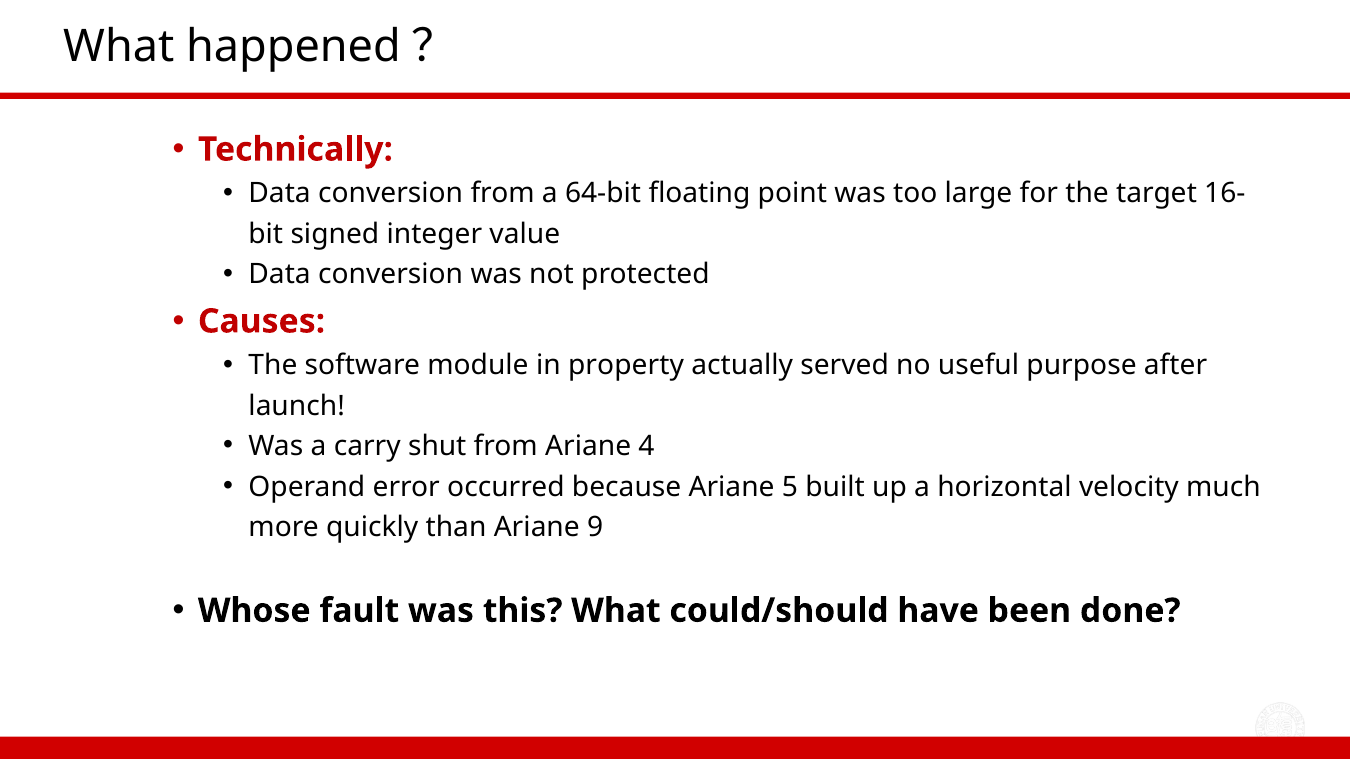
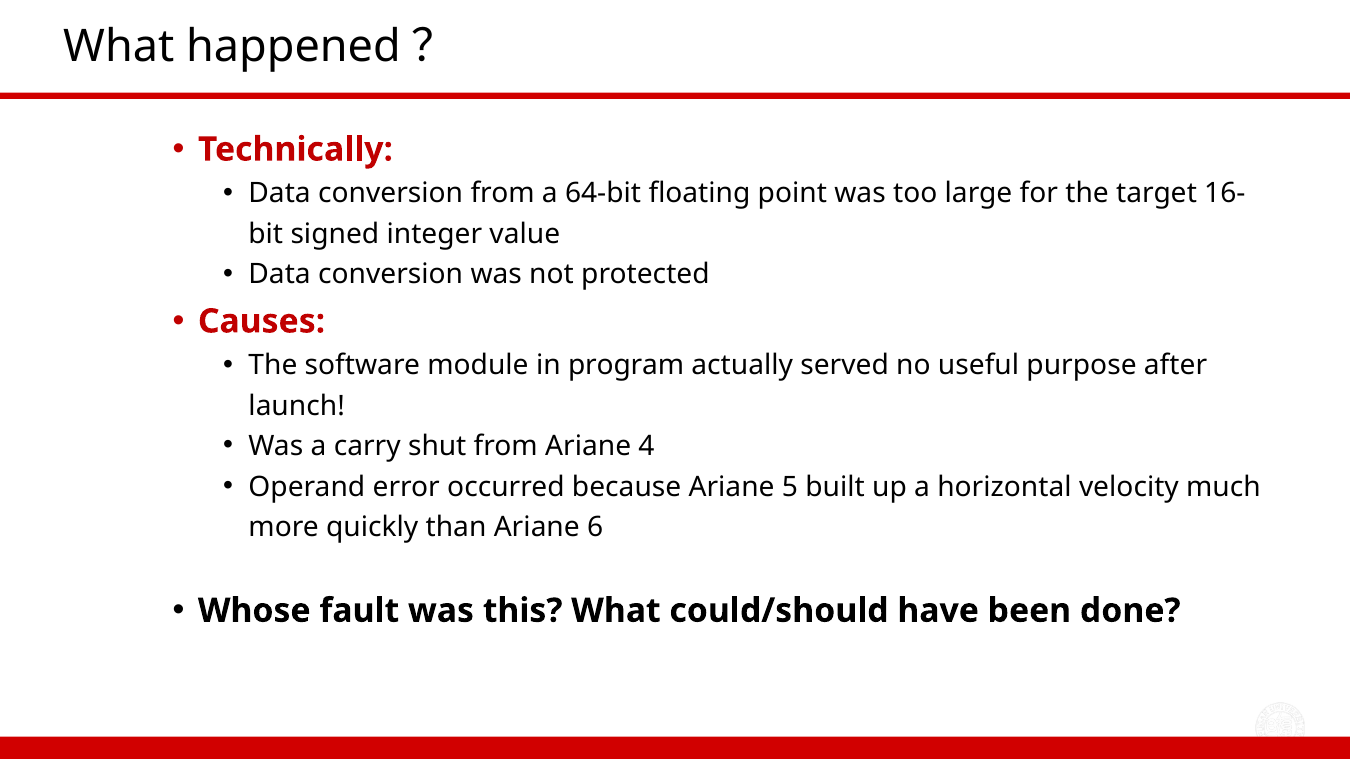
property: property -> program (626, 365)
9: 9 -> 6 (595, 527)
